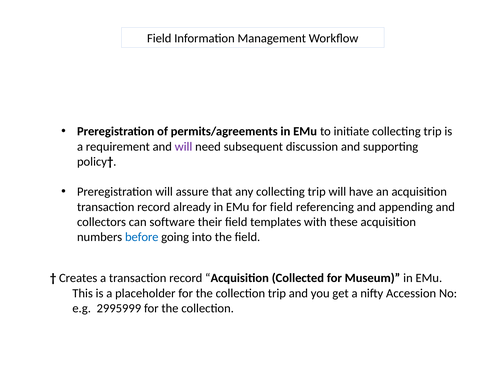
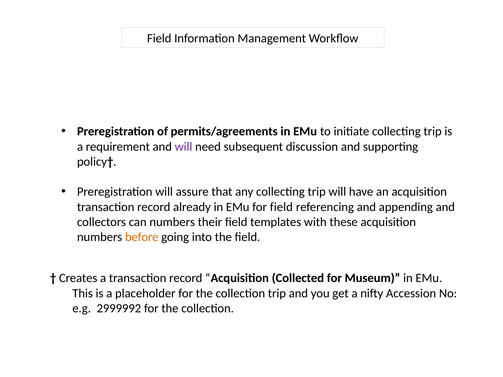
can software: software -> numbers (172, 222)
before colour: blue -> orange (142, 237)
2995999: 2995999 -> 2999992 (119, 308)
